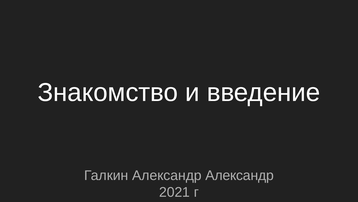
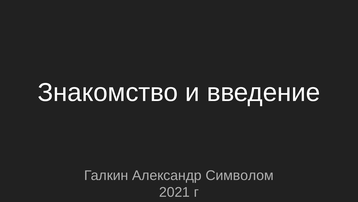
Александр Александр: Александр -> Символом (240, 175)
